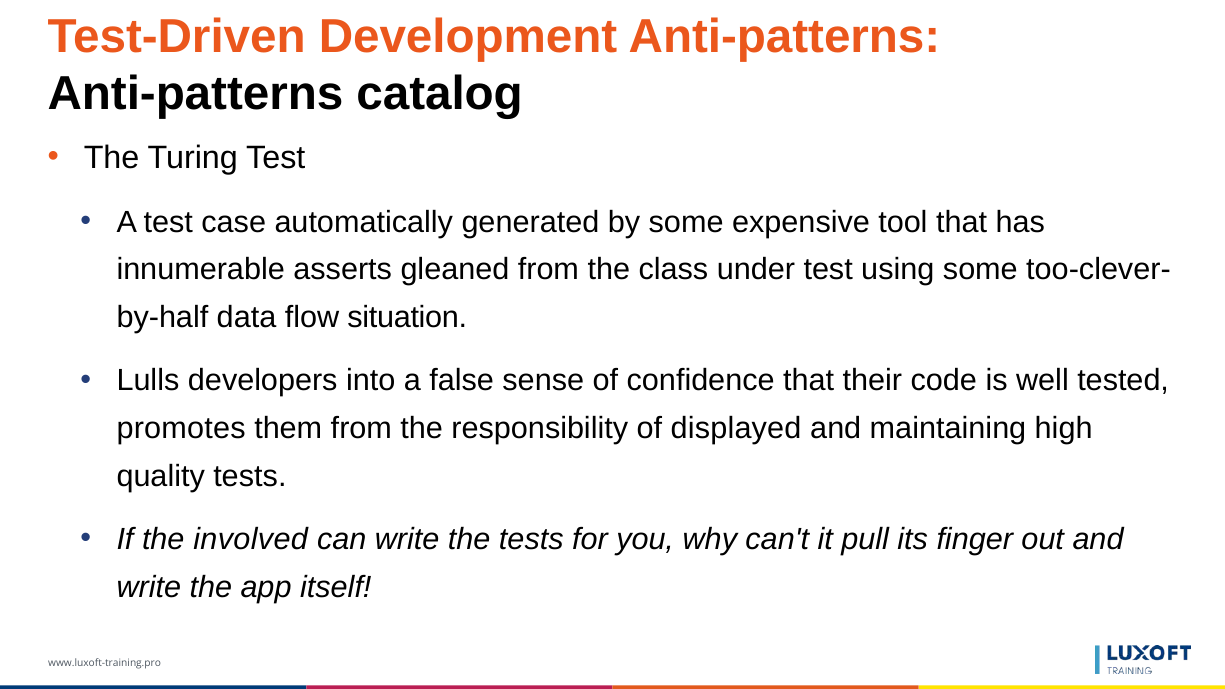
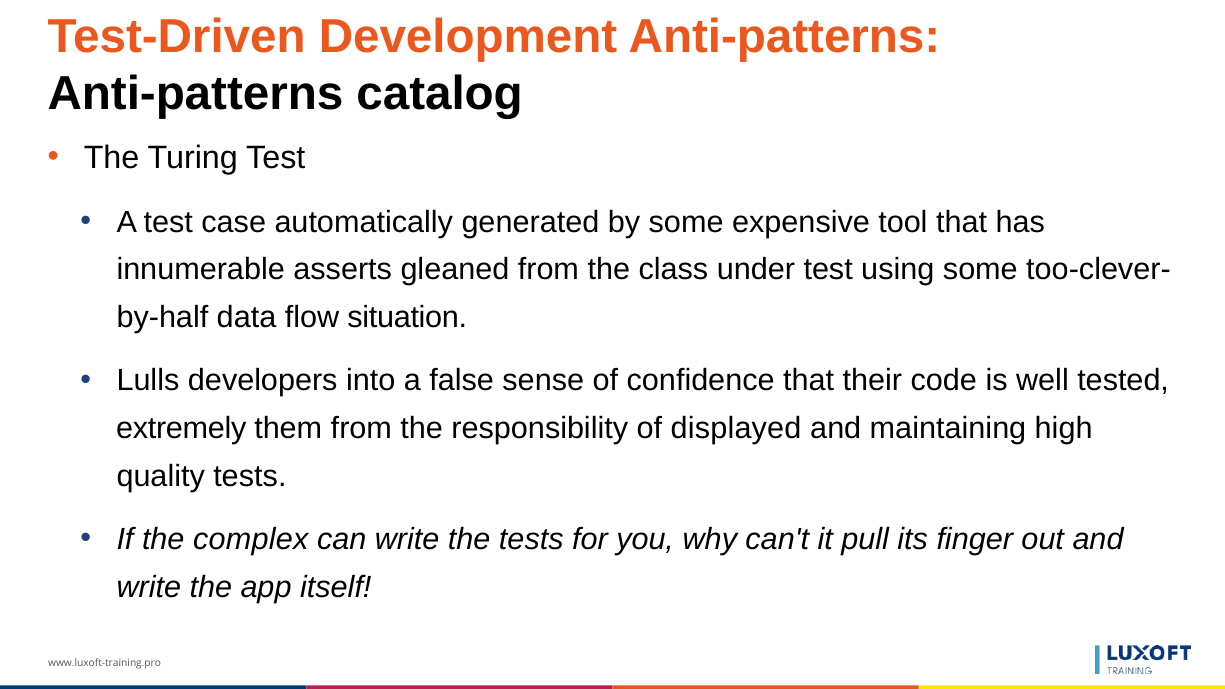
promotes: promotes -> extremely (181, 428)
involved: involved -> complex (251, 539)
